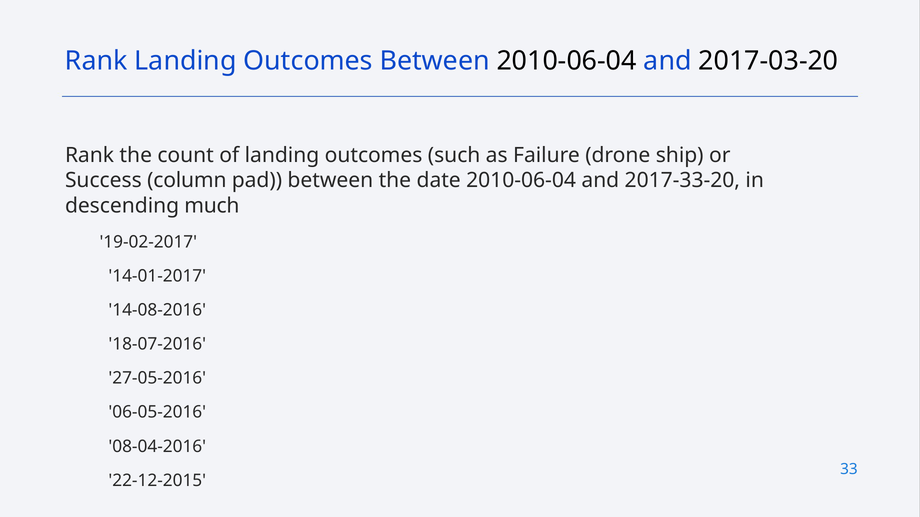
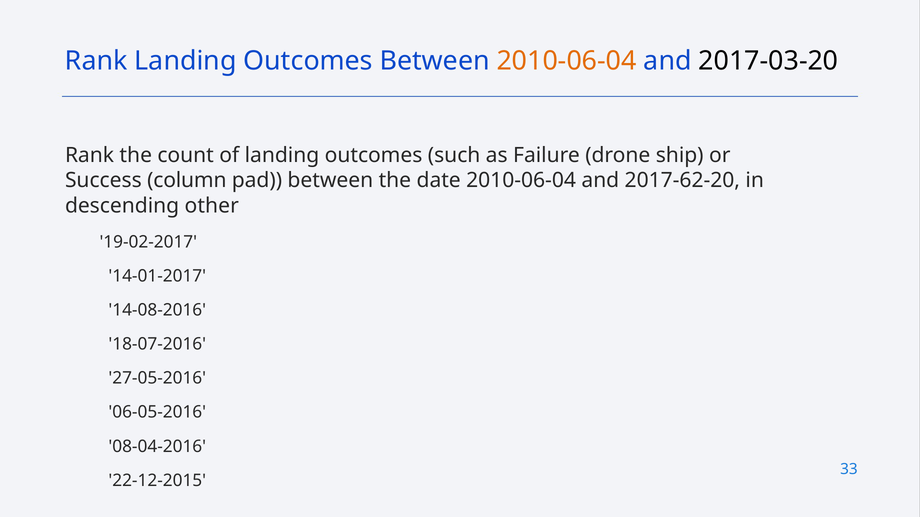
2010-06-04 colour: black -> orange (567, 61)
2017-33-20: 2017-33-20 -> 2017-62-20 (682, 181)
much: much -> other (212, 206)
